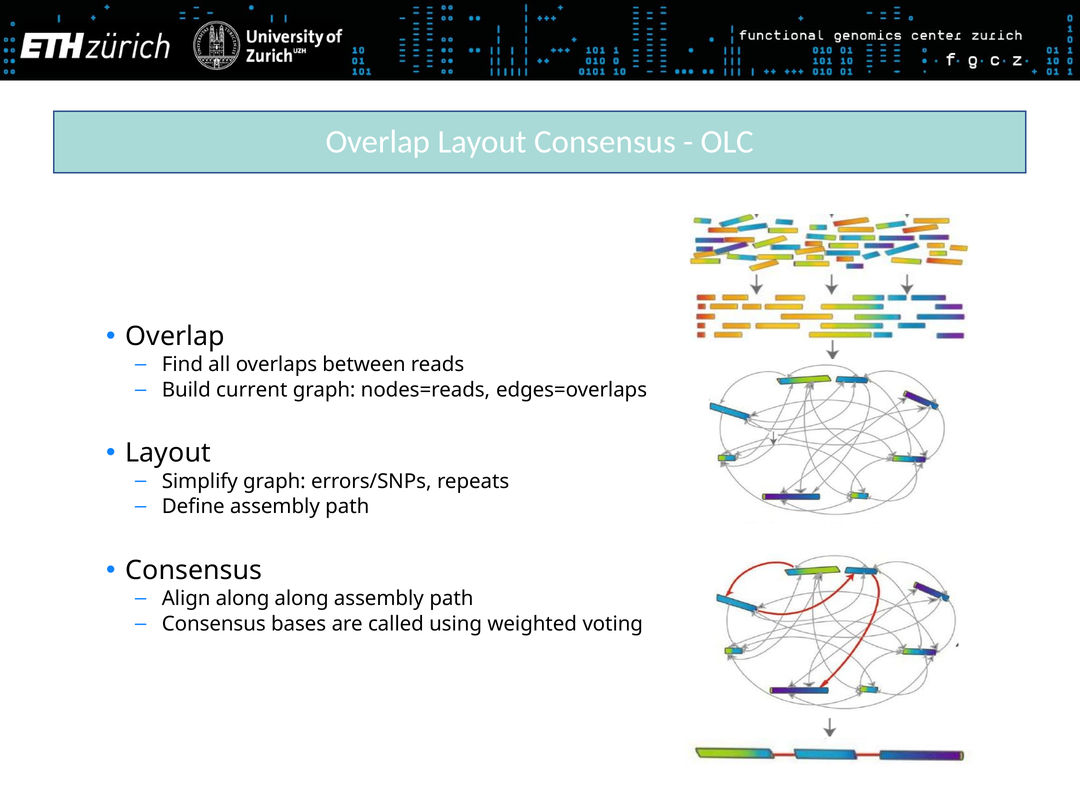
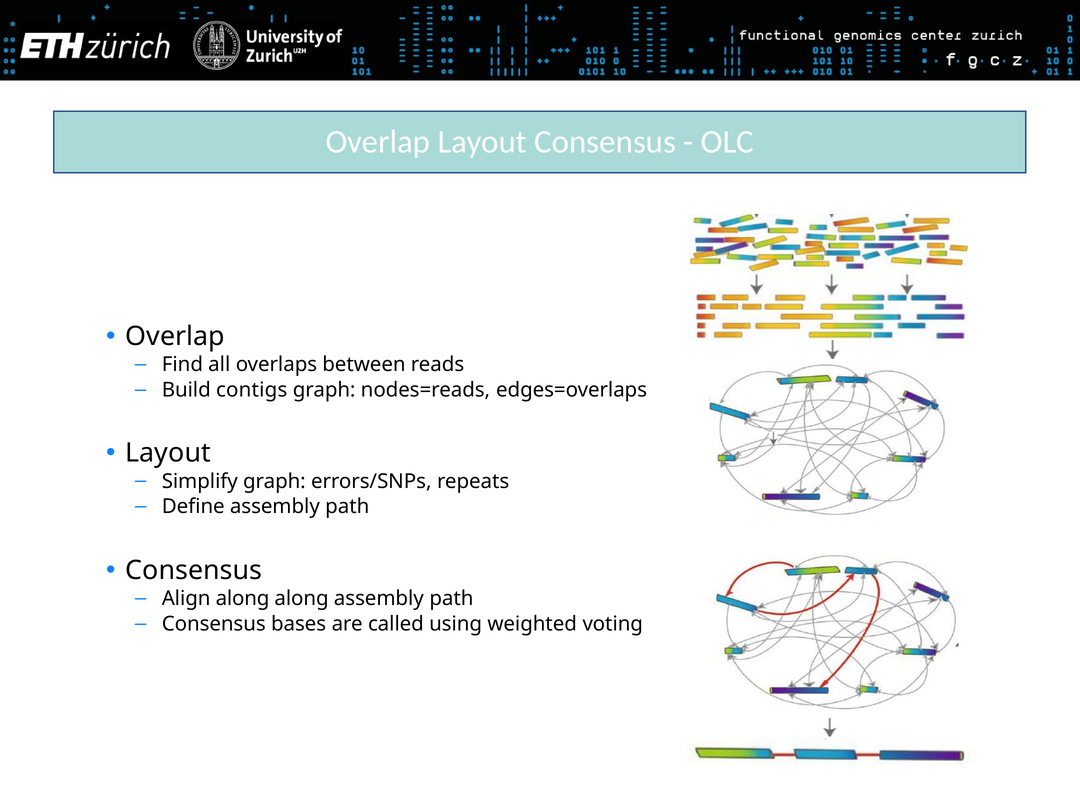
current: current -> contigs (252, 390)
